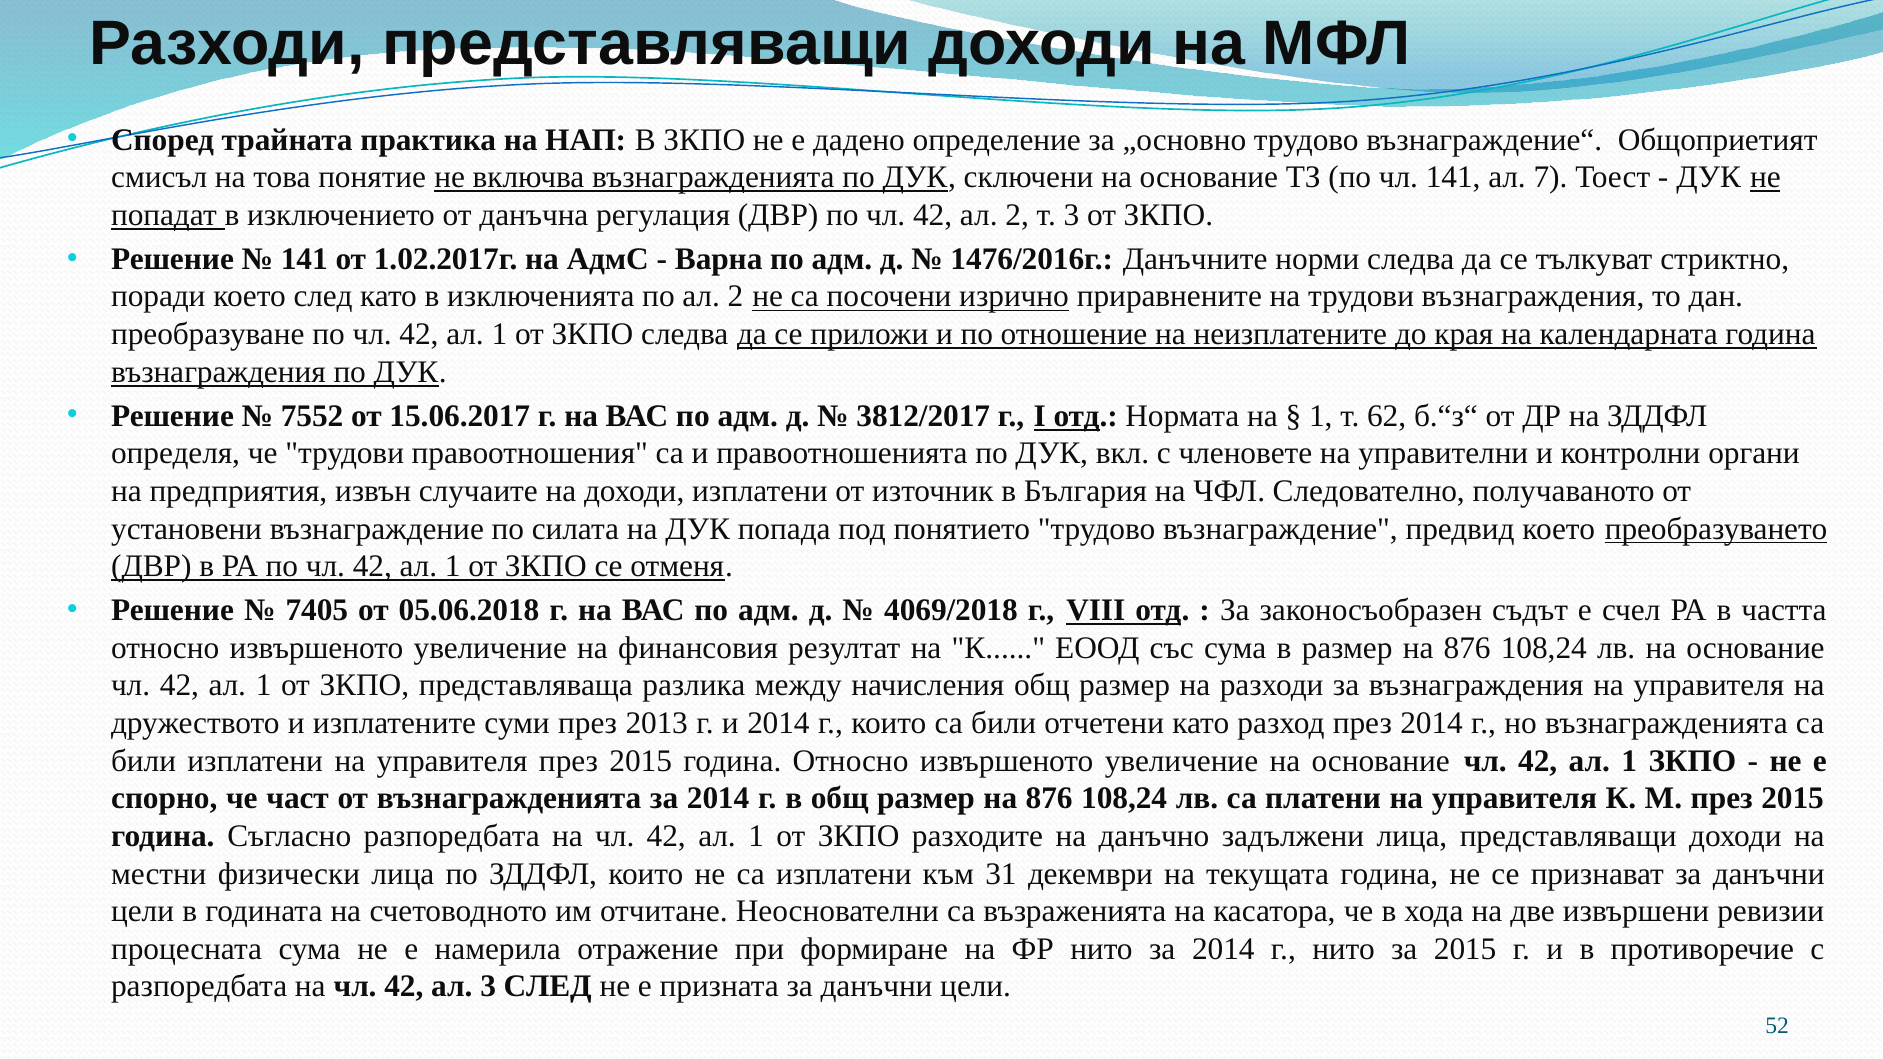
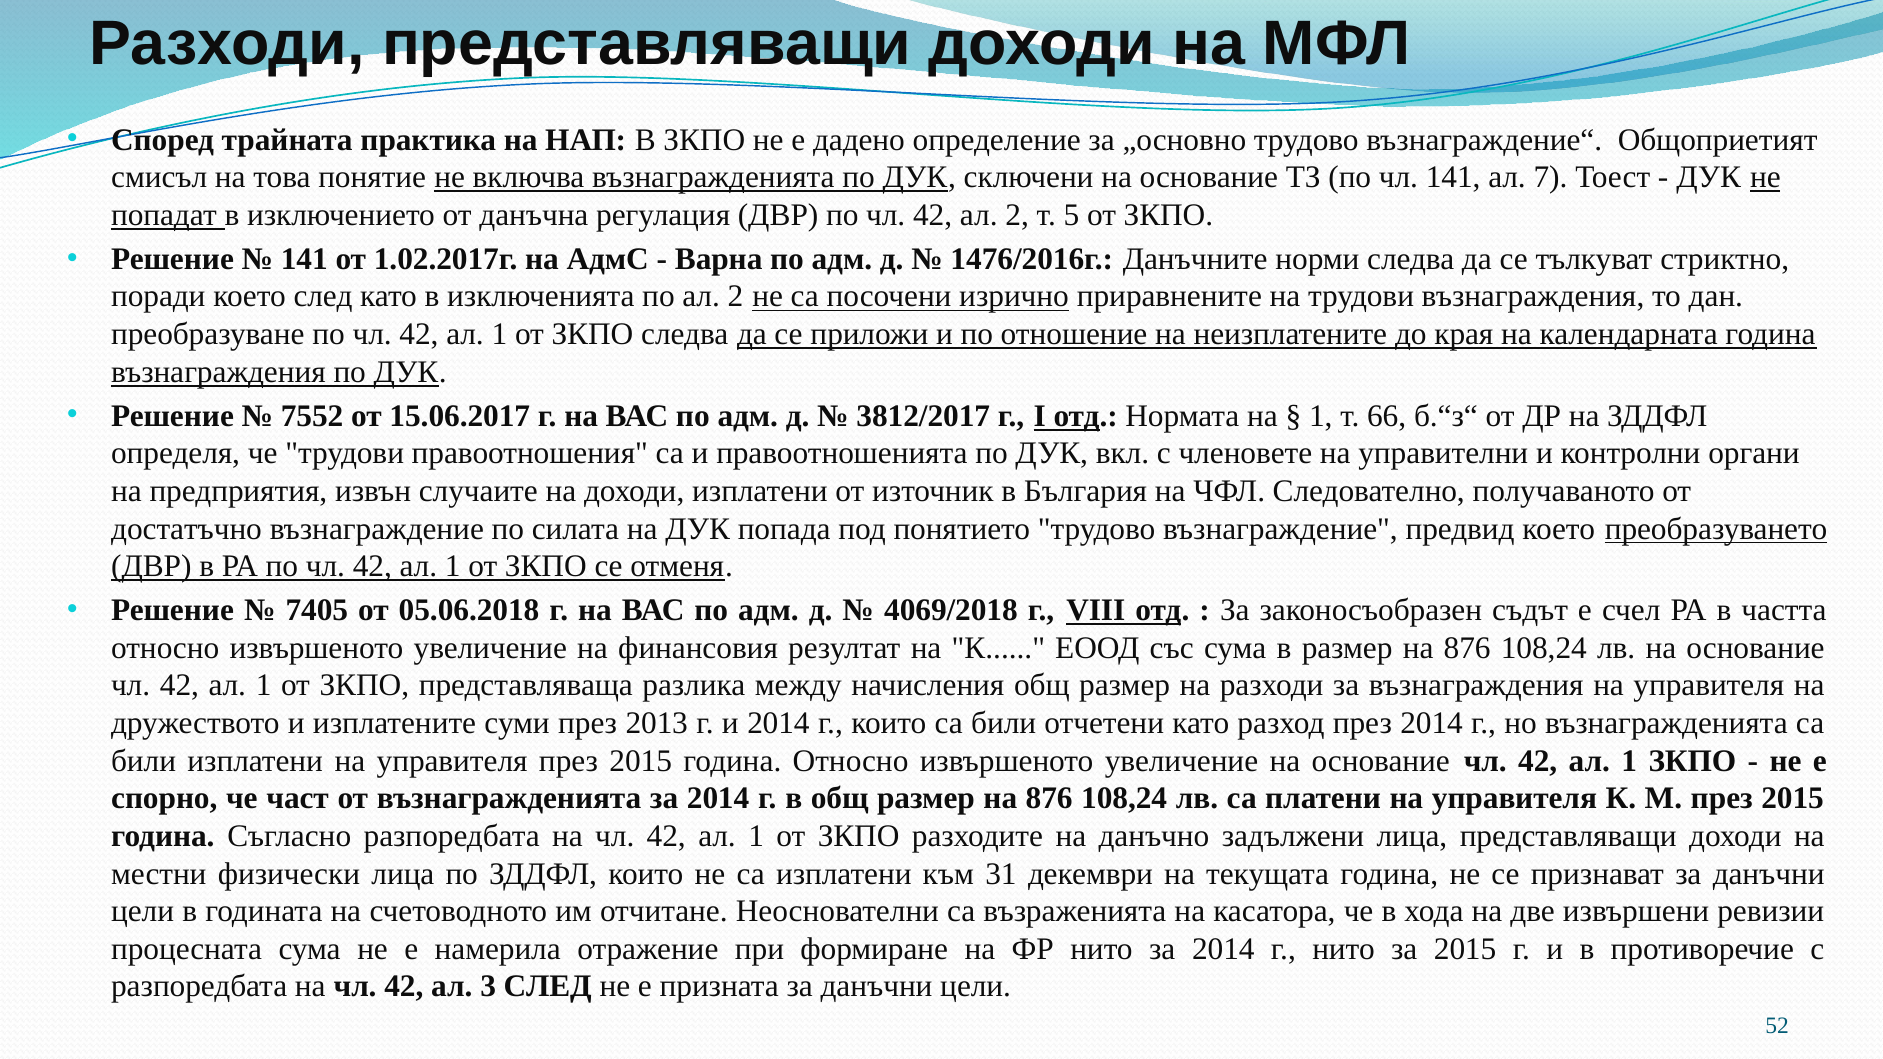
т 3: 3 -> 5 (1071, 215)
62: 62 -> 66 (1387, 416)
установени: установени -> достатъчно (187, 529)
